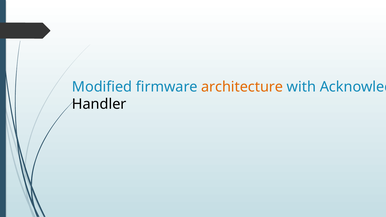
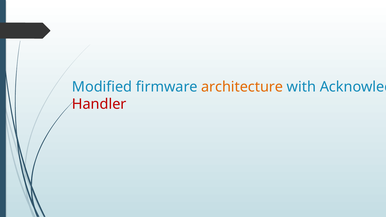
Handler colour: black -> red (99, 104)
